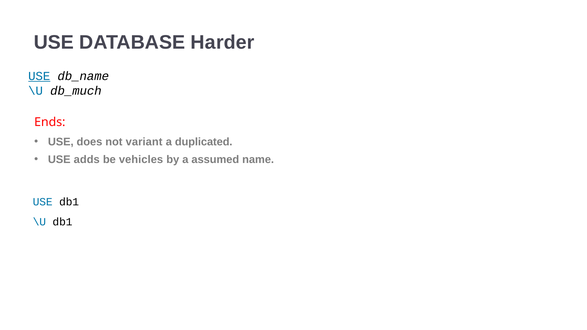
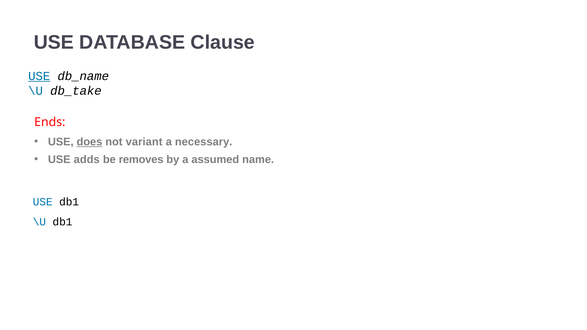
Harder: Harder -> Clause (223, 42)
db_much: db_much -> db_take (76, 91)
does underline: none -> present (89, 142)
duplicated: duplicated -> necessary (204, 142)
vehicles: vehicles -> removes (141, 160)
